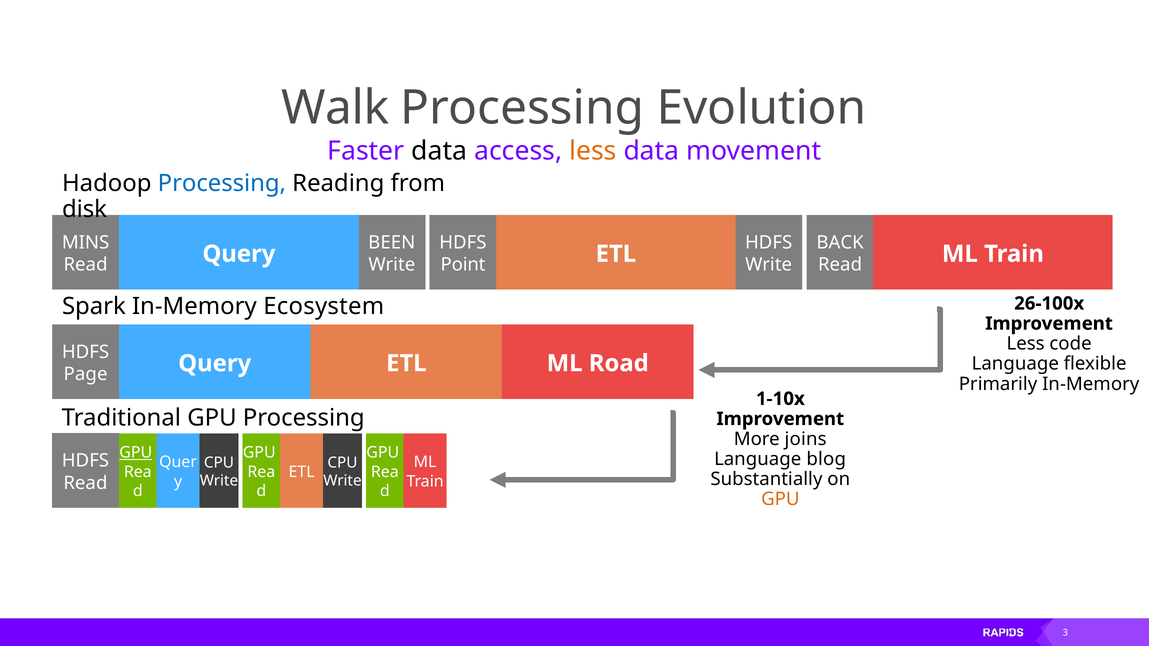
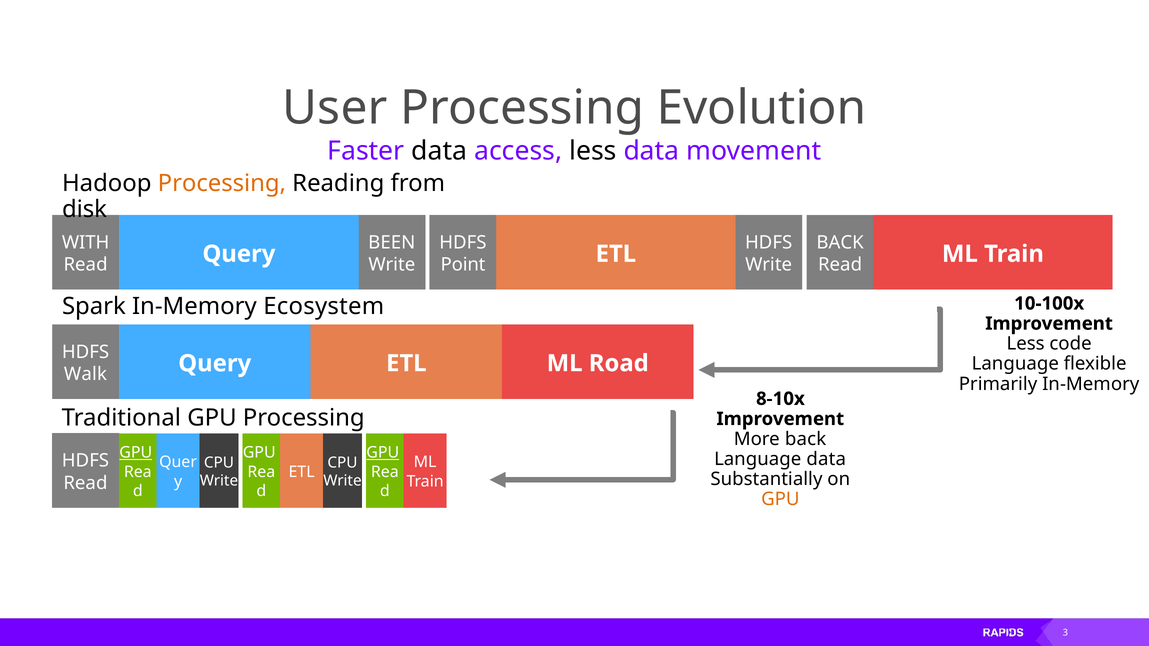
Walk: Walk -> User (335, 108)
less colour: orange -> black (593, 151)
Processing colour: blue -> orange (222, 183)
MINS: MINS -> WITH (86, 243)
26-100x: 26-100x -> 10-100x (1049, 304)
Page: Page -> Walk (86, 374)
1-10x: 1-10x -> 8-10x (780, 399)
More joins: joins -> back (806, 439)
GPU underline: none -> present (383, 453)
Language blog: blog -> data (826, 459)
